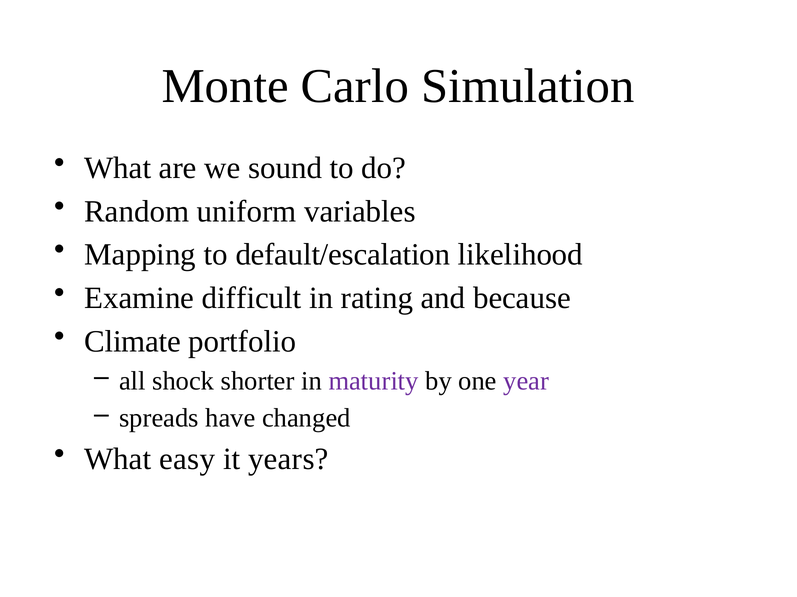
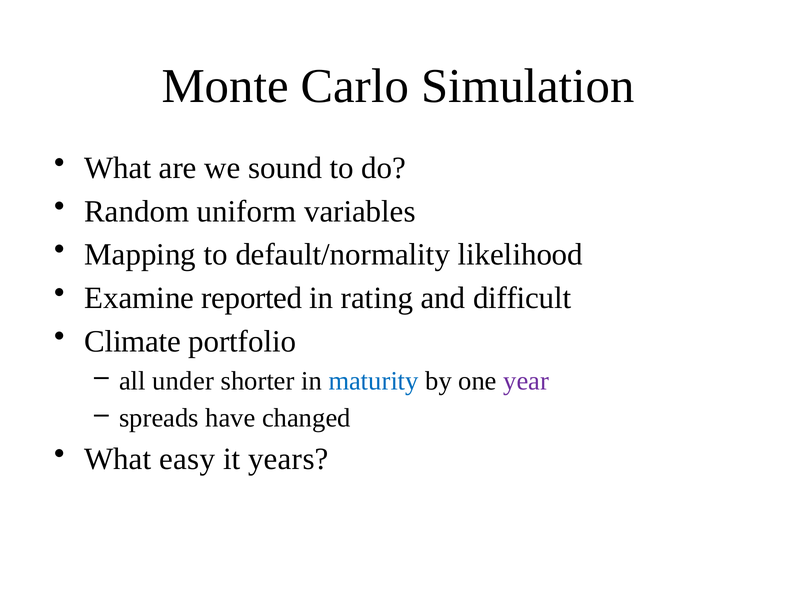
default/escalation: default/escalation -> default/normality (343, 255)
difficult: difficult -> reported (252, 299)
because: because -> difficult (522, 299)
shock: shock -> under (183, 382)
maturity colour: purple -> blue (374, 382)
